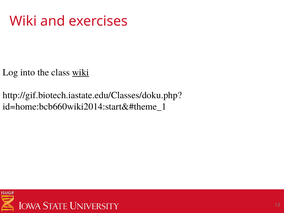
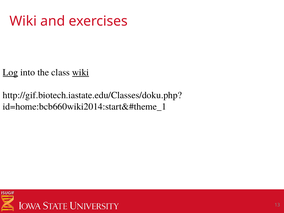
Log underline: none -> present (10, 72)
